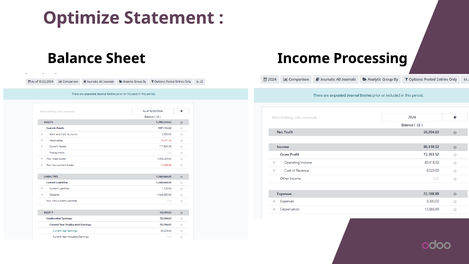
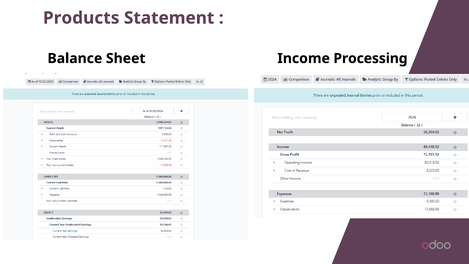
Optimize: Optimize -> Products (81, 18)
